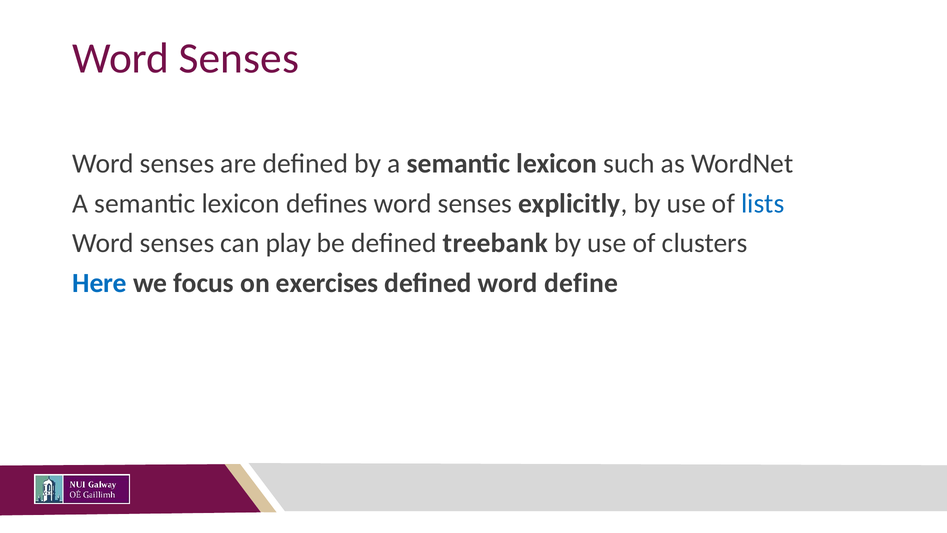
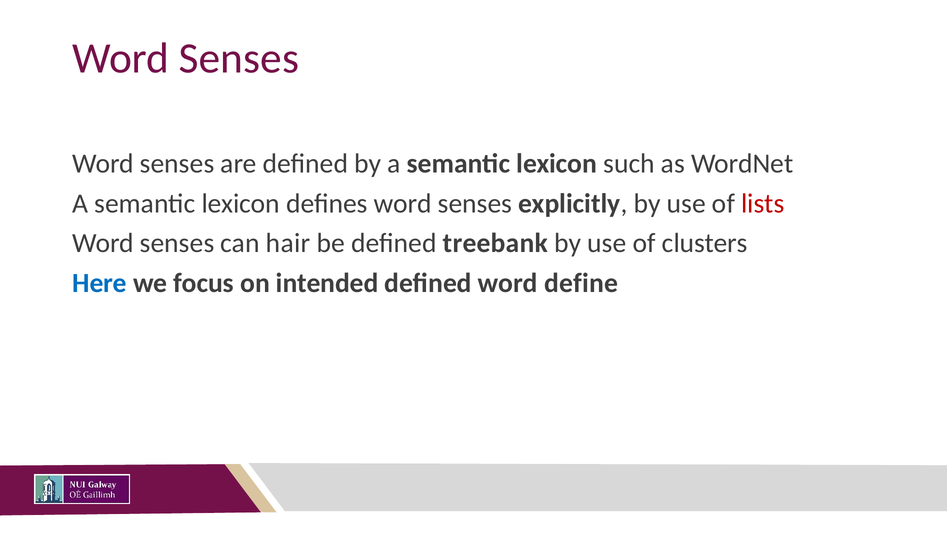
lists colour: blue -> red (763, 203)
play: play -> hair (288, 243)
exercises: exercises -> intended (327, 283)
